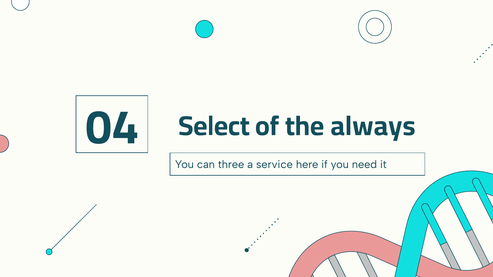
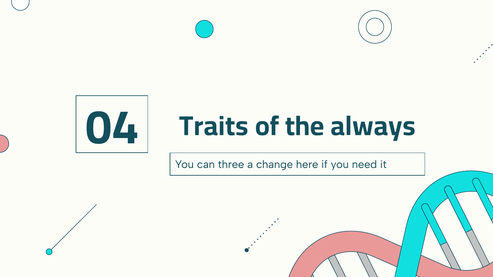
Select: Select -> Traits (214, 126)
service: service -> change (275, 165)
